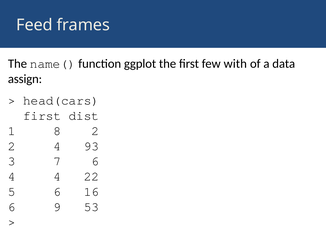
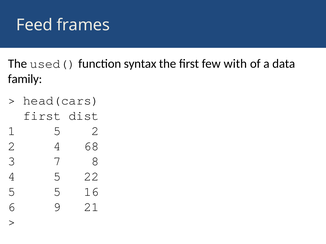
name(: name( -> used( (53, 64)
ggplot: ggplot -> syntax (140, 64)
assign: assign -> family (25, 79)
1 8: 8 -> 5 (57, 131)
93: 93 -> 68 (91, 146)
7 6: 6 -> 8 (95, 162)
4 4: 4 -> 5 (57, 177)
5 6: 6 -> 5 (57, 192)
53: 53 -> 21 (91, 207)
